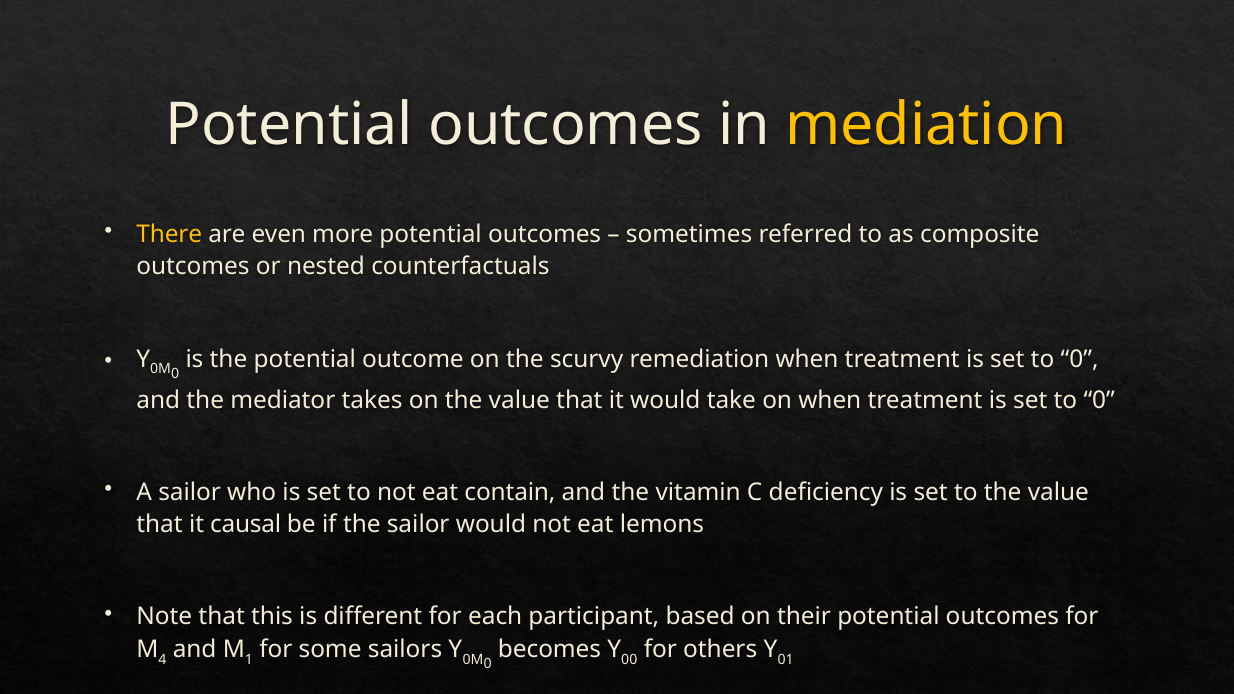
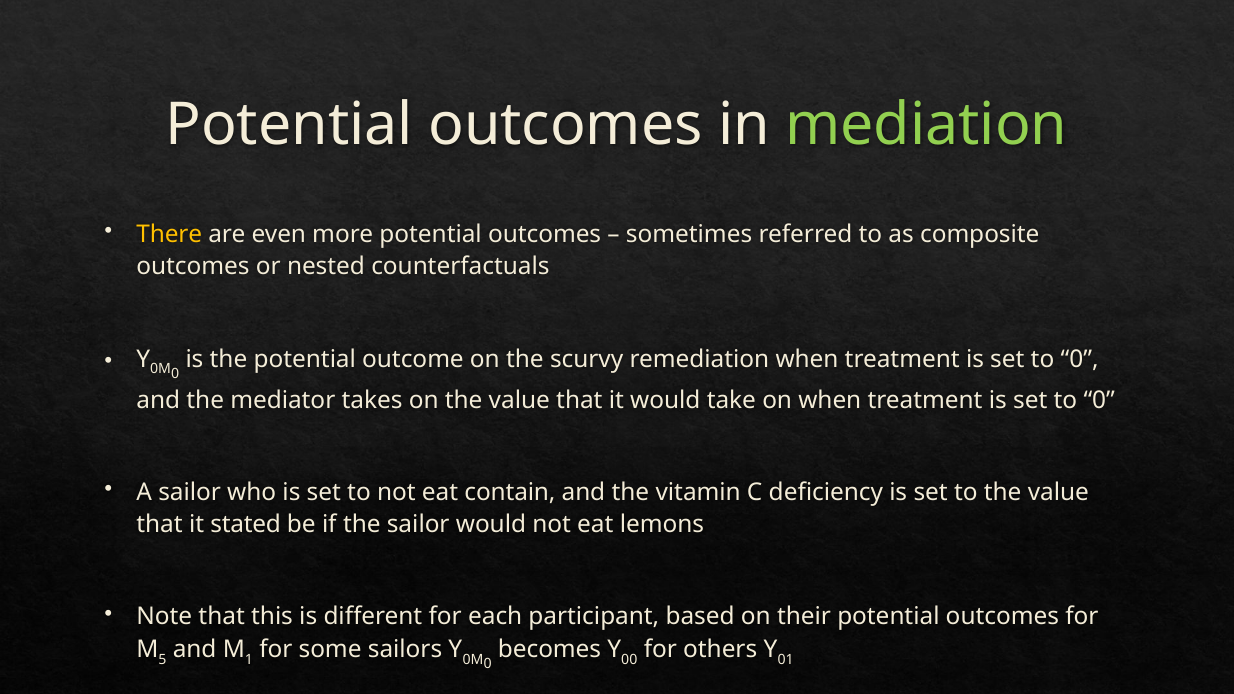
mediation colour: yellow -> light green (926, 125)
causal: causal -> stated (246, 525)
4: 4 -> 5 (163, 659)
